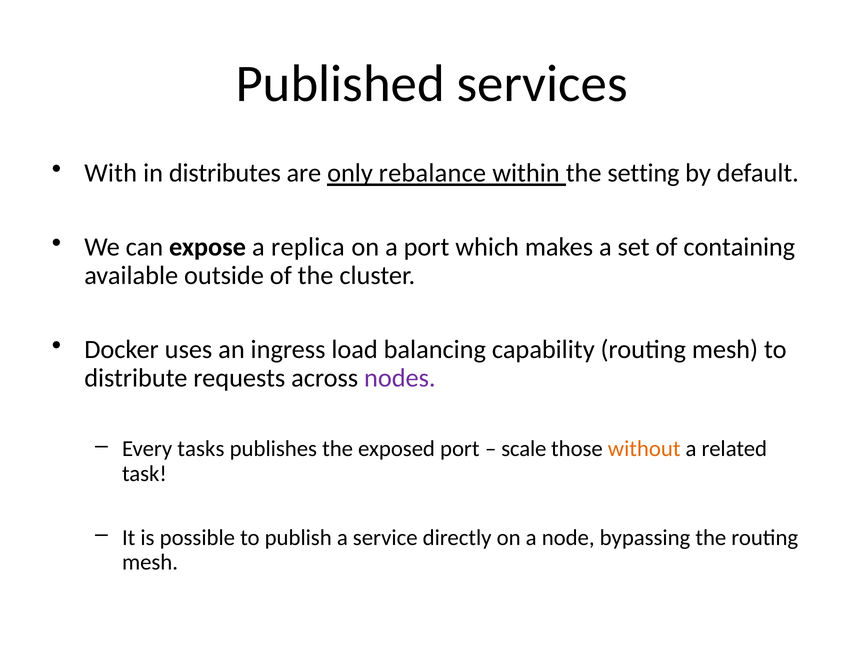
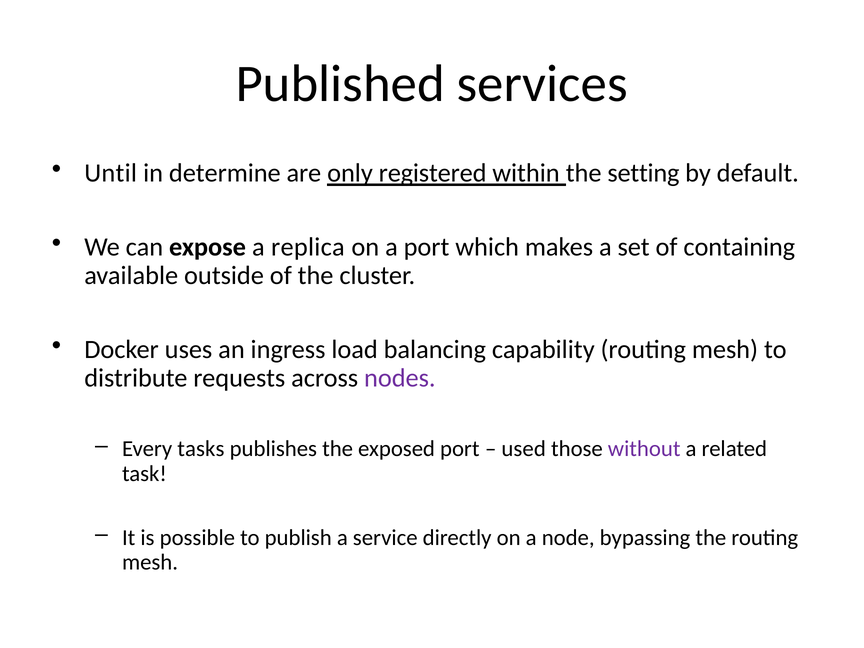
With: With -> Until (111, 173)
distributes: distributes -> determine (225, 173)
rebalance: rebalance -> registered (433, 173)
scale: scale -> used (524, 449)
without colour: orange -> purple (644, 449)
